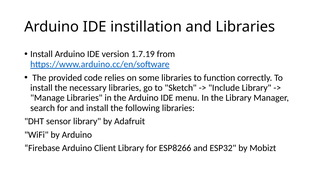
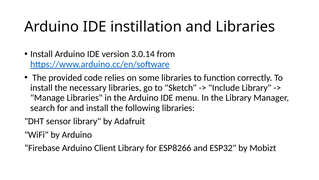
1.7.19: 1.7.19 -> 3.0.14 (143, 54)
